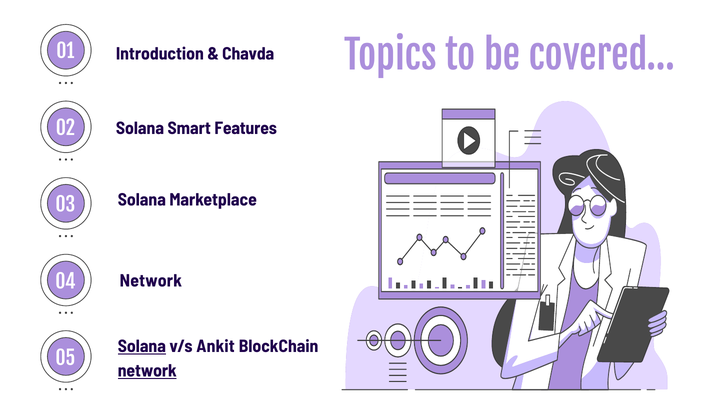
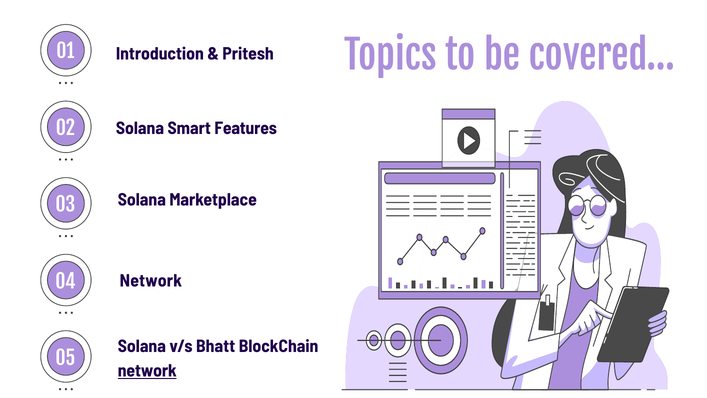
Chavda: Chavda -> Pritesh (248, 54)
Solana underline: present -> none (142, 346)
Ankit: Ankit -> Bhatt (216, 346)
